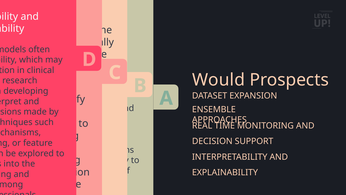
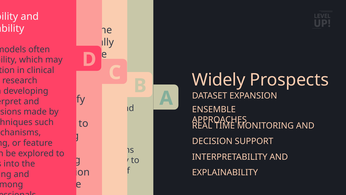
Would: Would -> Widely (219, 80)
